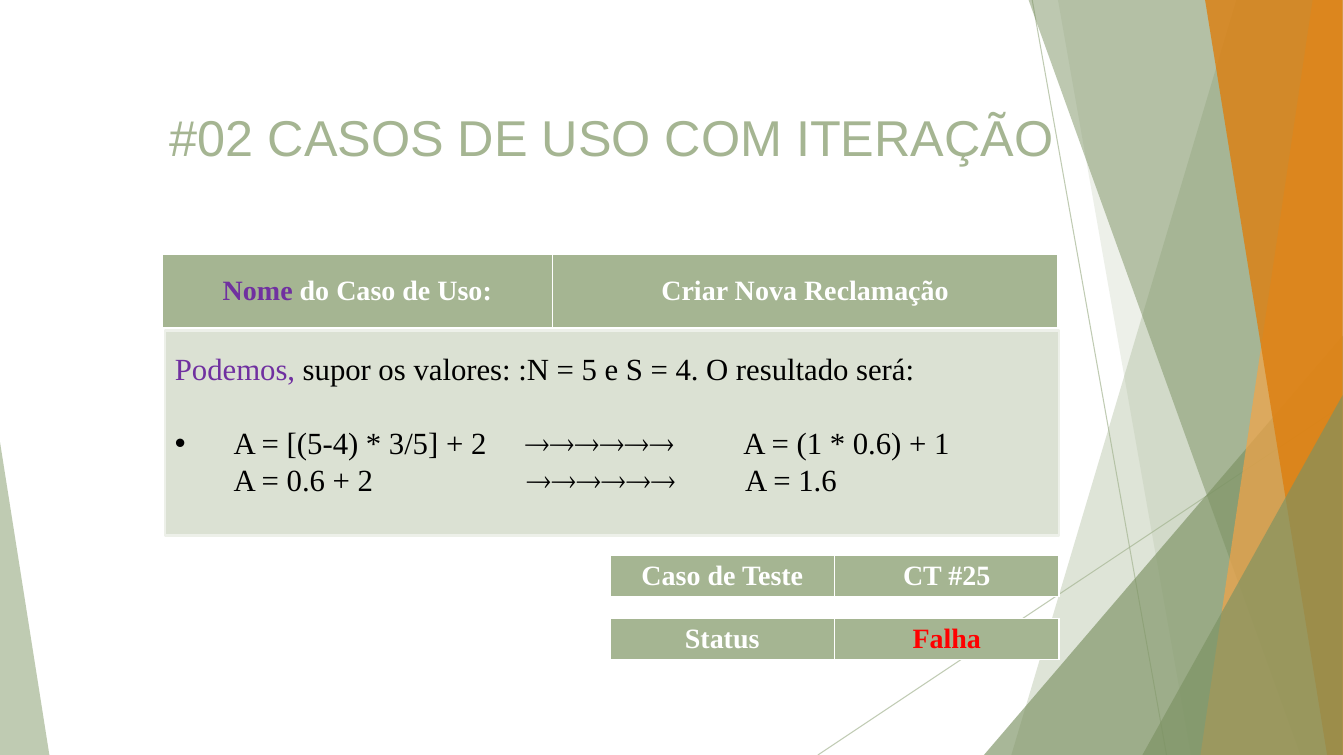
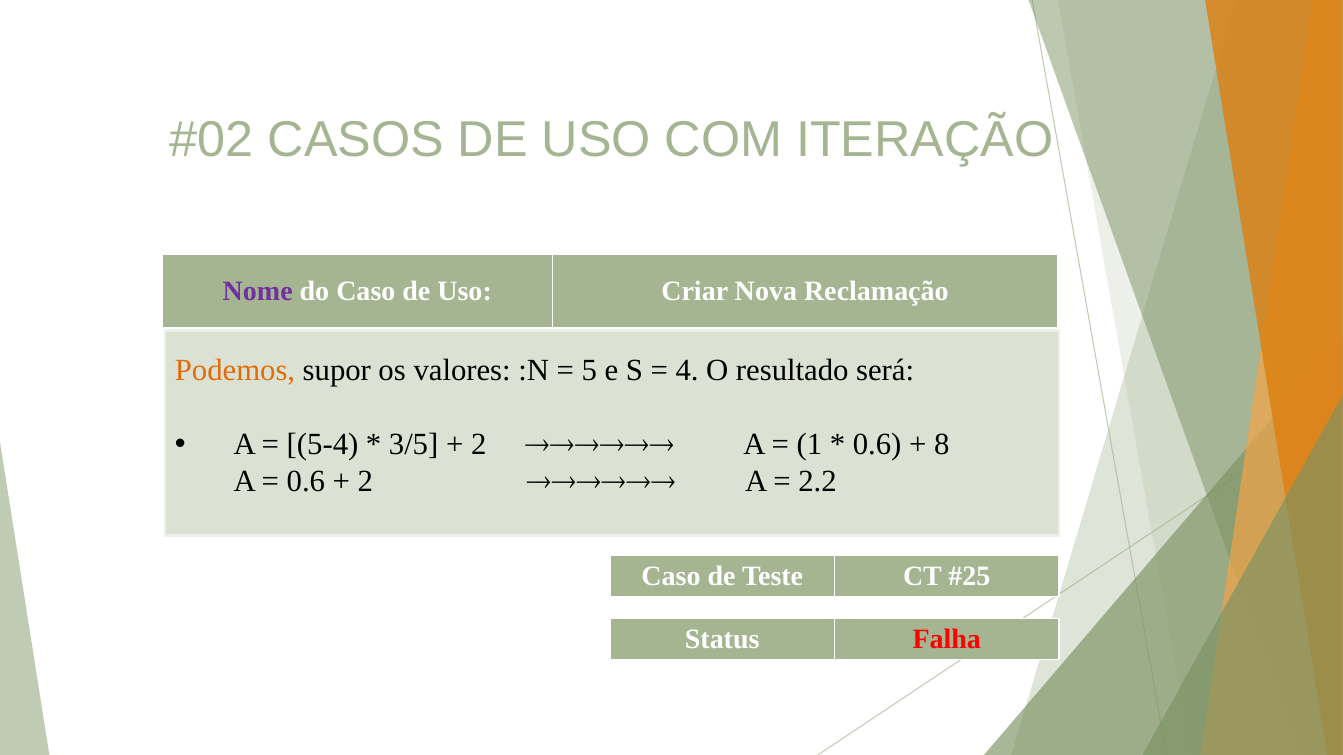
Podemos colour: purple -> orange (235, 371)
1: 1 -> 8 (942, 445)
1.6: 1.6 -> 2.2 (817, 482)
